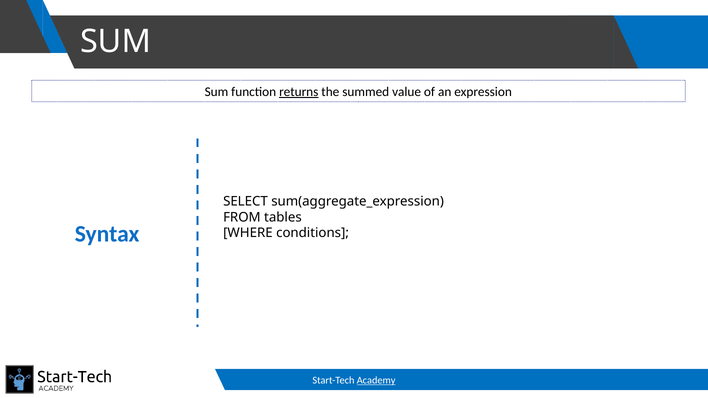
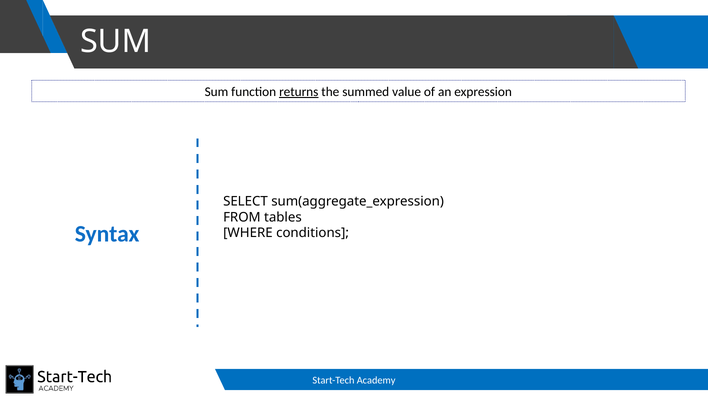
Academy underline: present -> none (376, 380)
